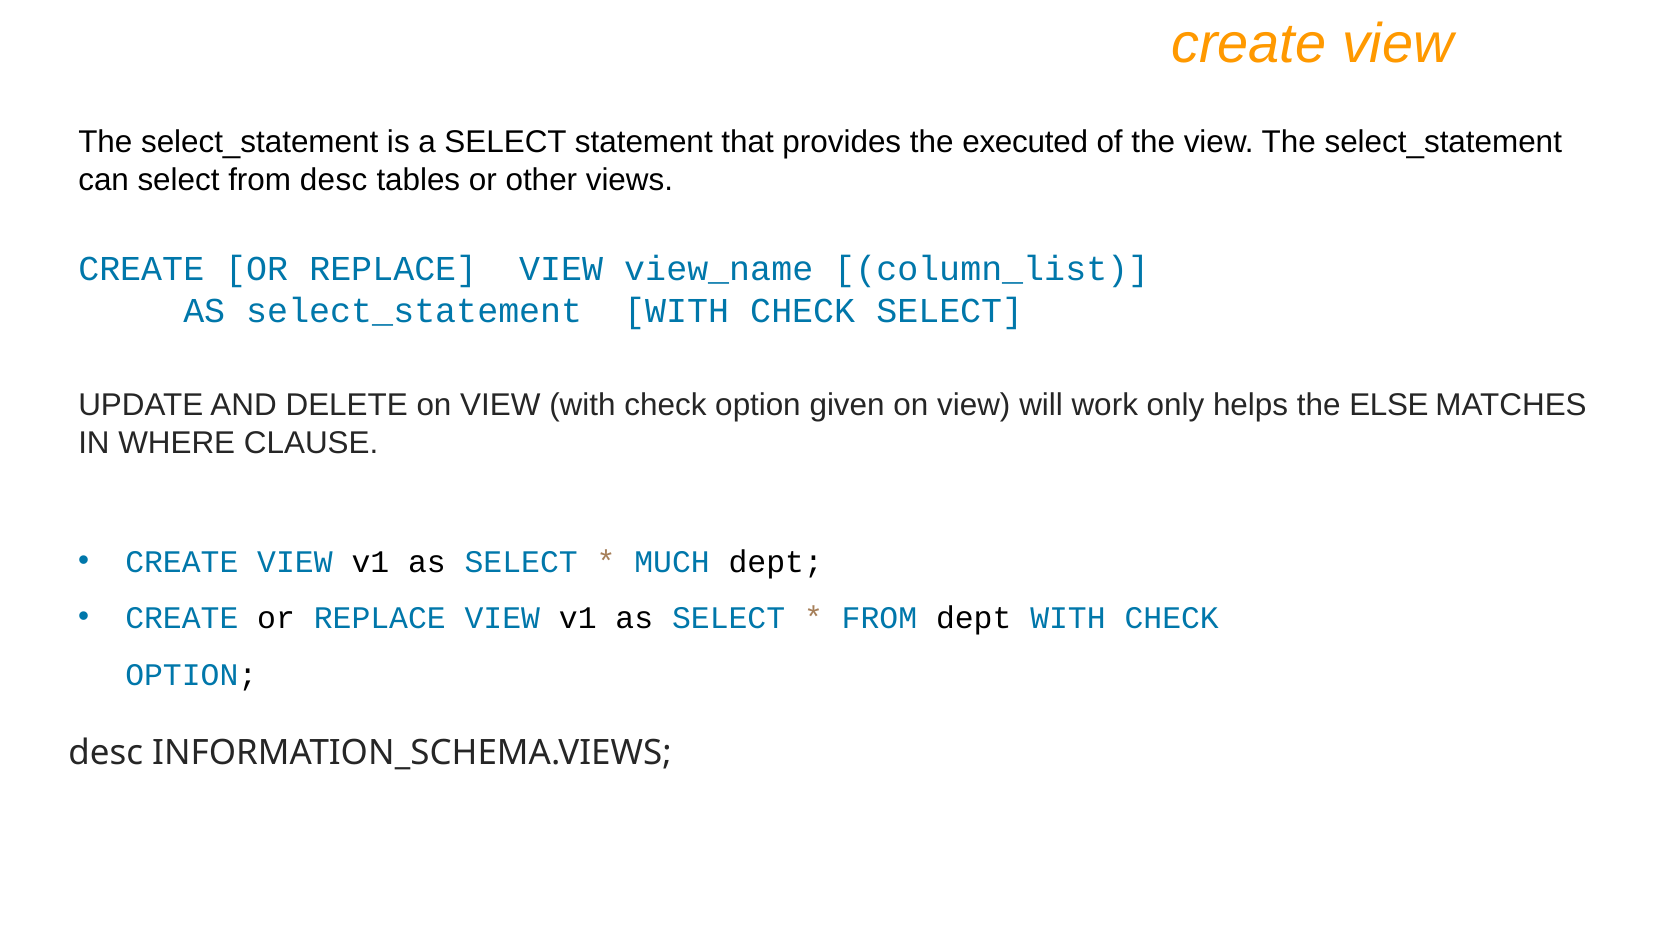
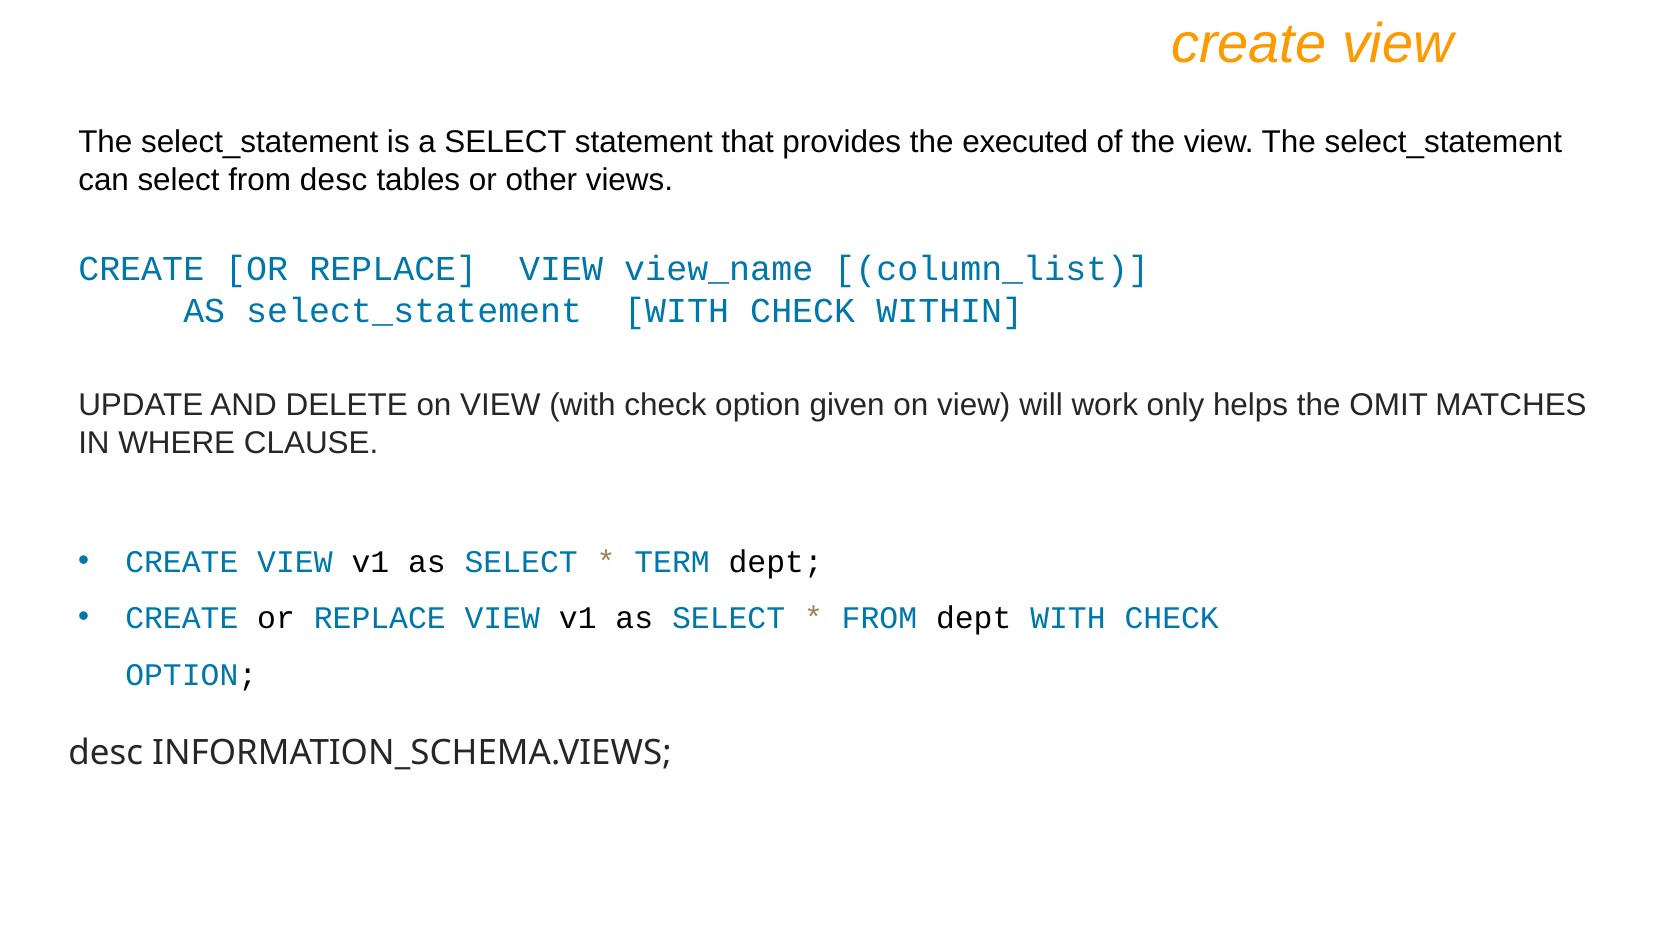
CHECK SELECT: SELECT -> WITHIN (950, 310)
ELSE: ELSE -> OMIT (1389, 405)
MUCH: MUCH -> TERM (672, 562)
